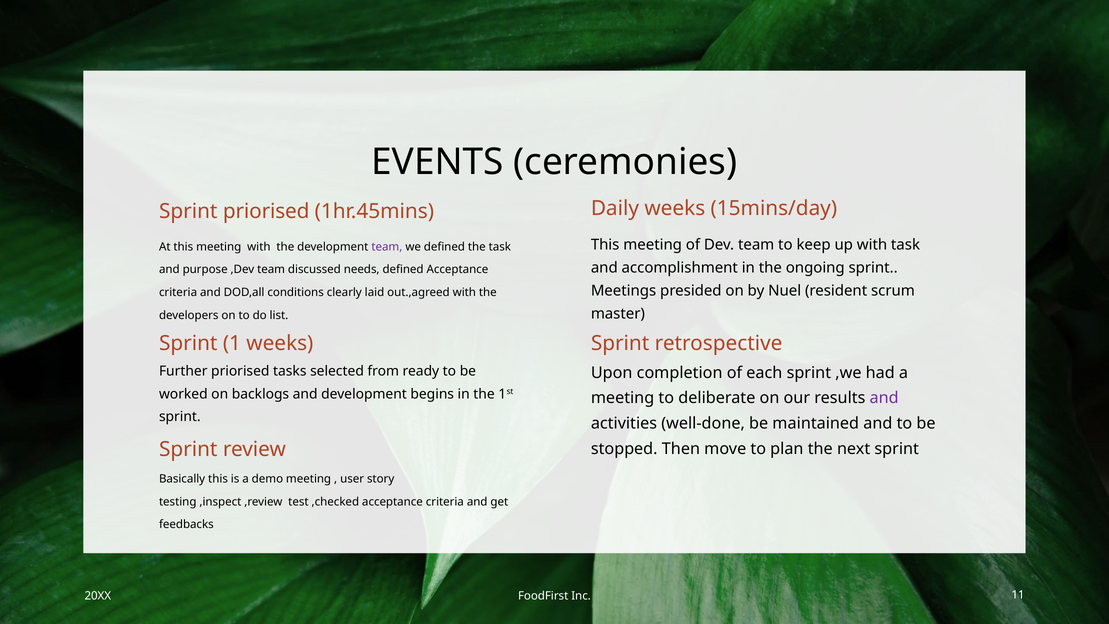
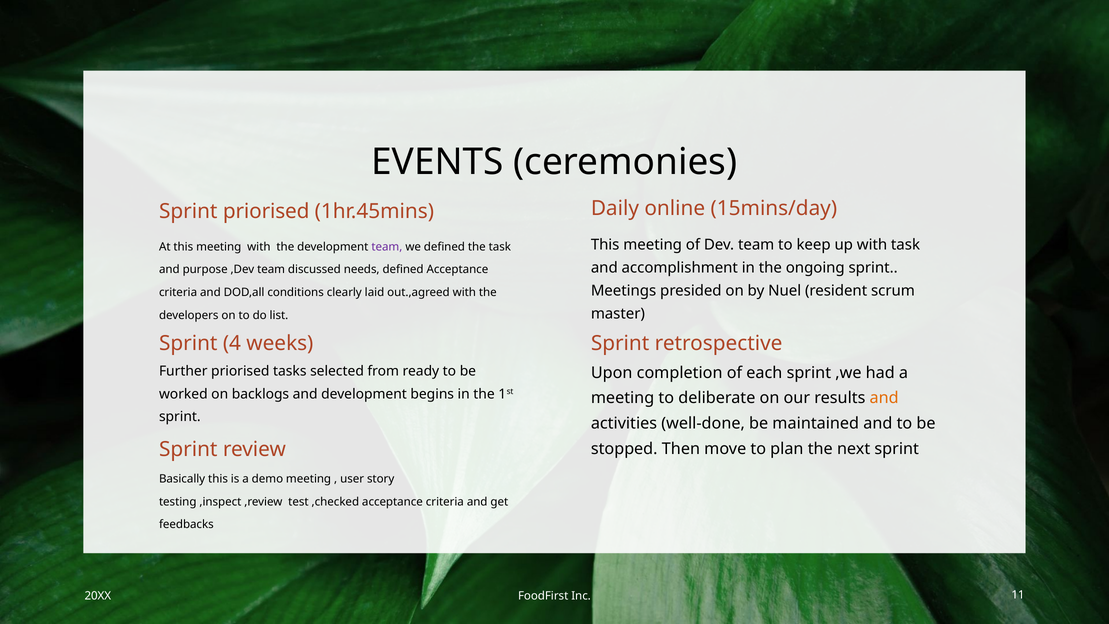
Daily weeks: weeks -> online (675, 208)
1: 1 -> 4 (232, 343)
and colour: purple -> orange (884, 398)
